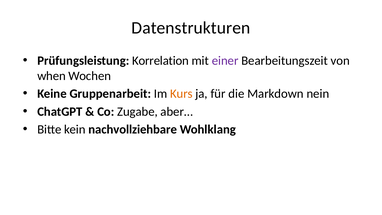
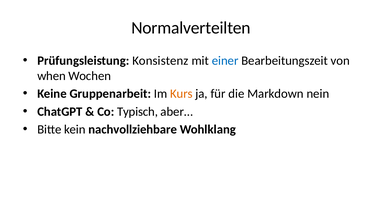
Datenstrukturen: Datenstrukturen -> Normalverteilten (191, 28)
Korrelation: Korrelation -> Konsistenz (160, 61)
einer colour: purple -> blue (225, 61)
Zugabe: Zugabe -> Typisch (137, 112)
